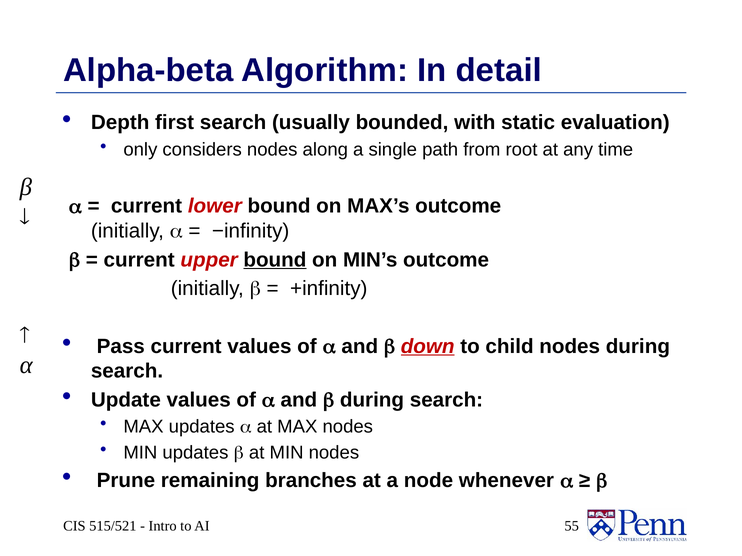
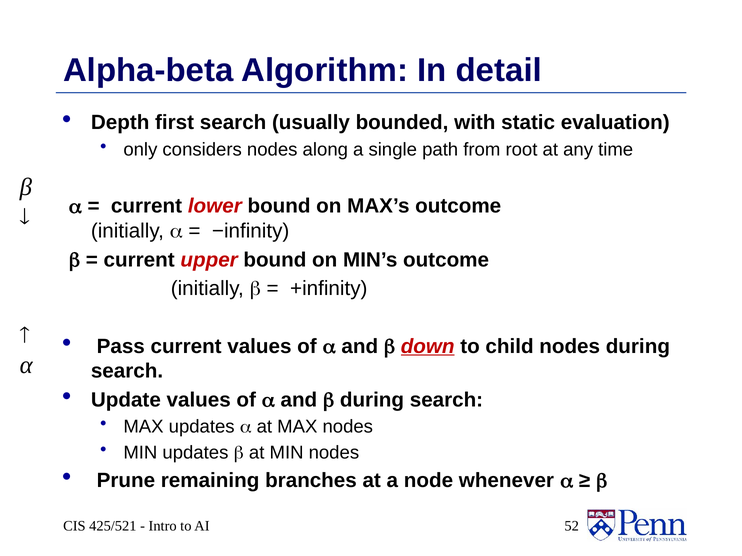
bound underline: present -> none (275, 260)
515/521: 515/521 -> 425/521 (113, 527)
55: 55 -> 52 (572, 527)
